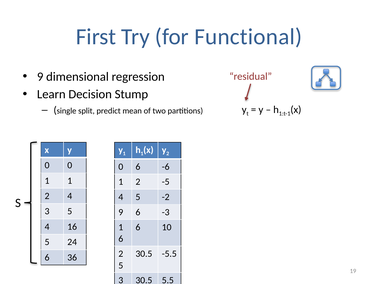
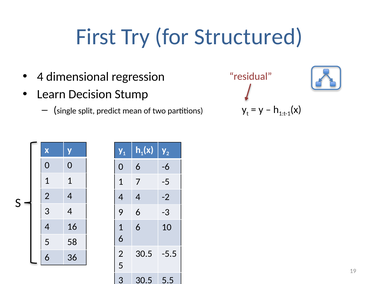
Functional: Functional -> Structured (248, 37)
9: 9 -> 4 (40, 77)
2: 2 -> 7 (138, 182)
5: 5 -> 4 (138, 197)
3 5: 5 -> 4 (70, 212)
24: 24 -> 58 (72, 242)
